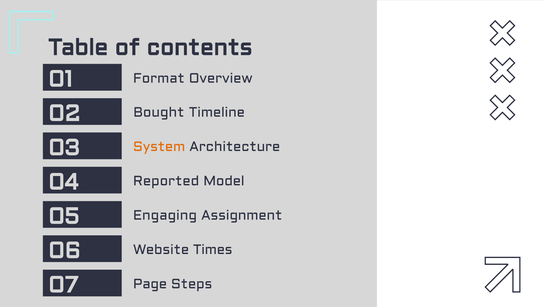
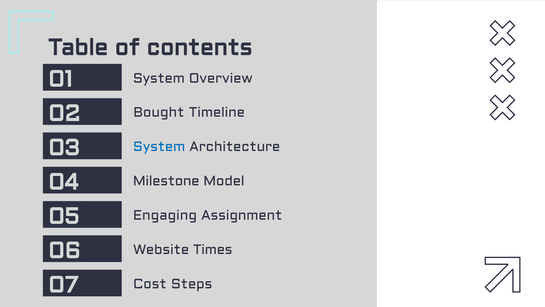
Format: Format -> System (159, 78)
System colour: orange -> blue (159, 147)
Reported: Reported -> Milestone (166, 181)
Page: Page -> Cost (150, 284)
